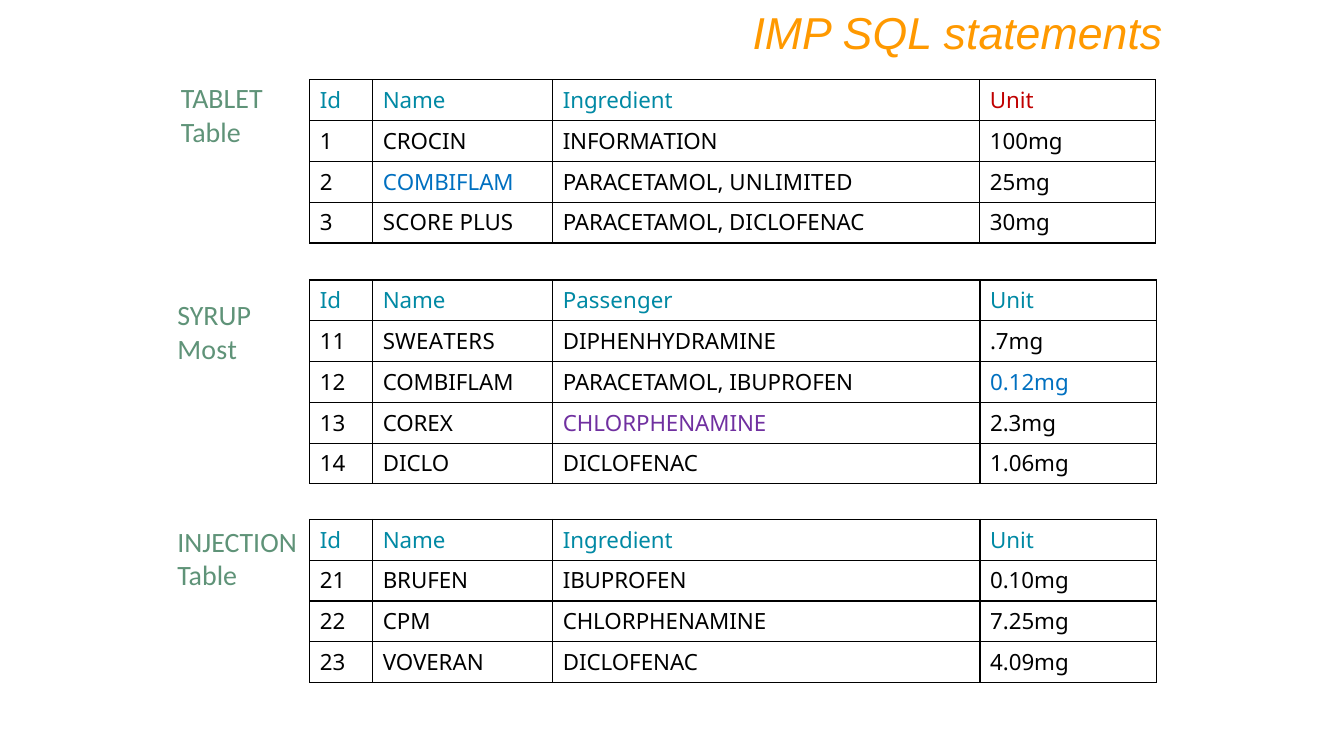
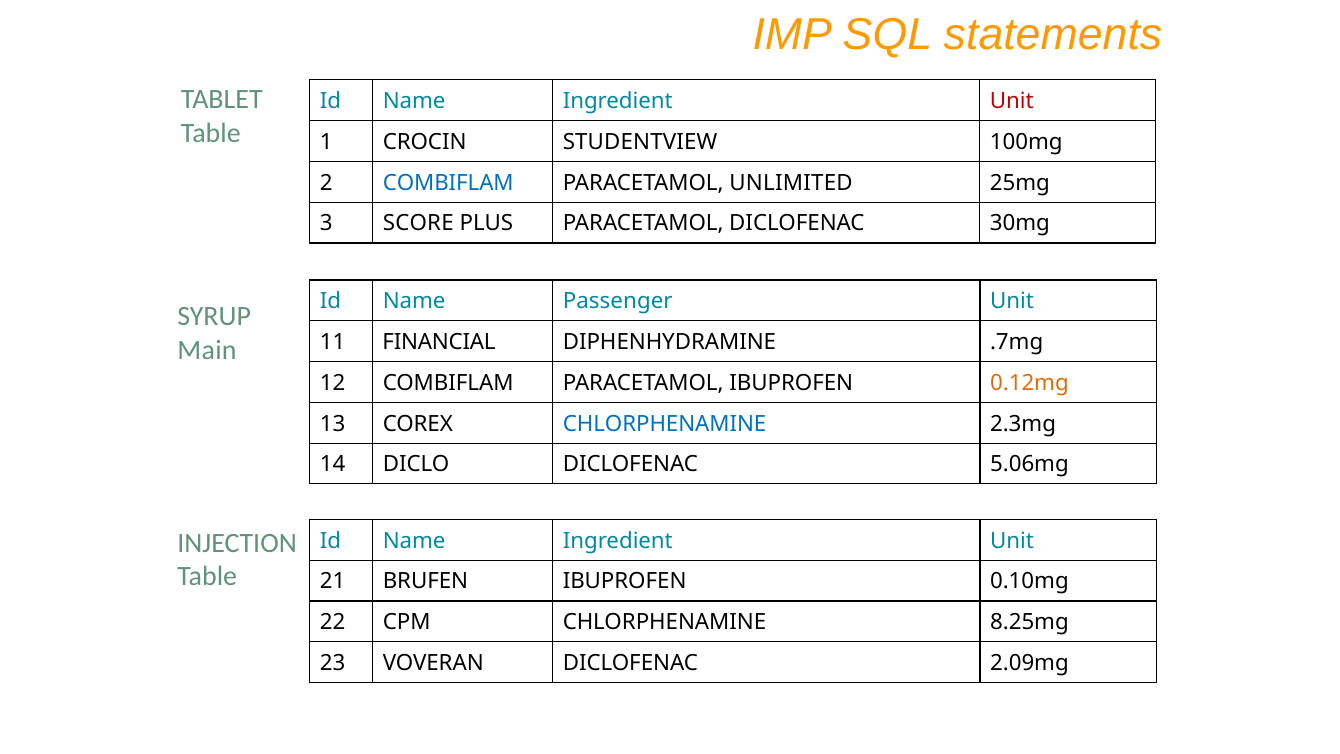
INFORMATION: INFORMATION -> STUDENTVIEW (640, 142)
SWEATERS: SWEATERS -> FINANCIAL (439, 342)
Most: Most -> Main (207, 350)
0.12mg colour: blue -> orange (1029, 383)
CHLORPHENAMINE colour: purple -> blue (665, 424)
1.06mg: 1.06mg -> 5.06mg (1029, 464)
7.25mg: 7.25mg -> 8.25mg (1029, 622)
4.09mg: 4.09mg -> 2.09mg (1029, 663)
